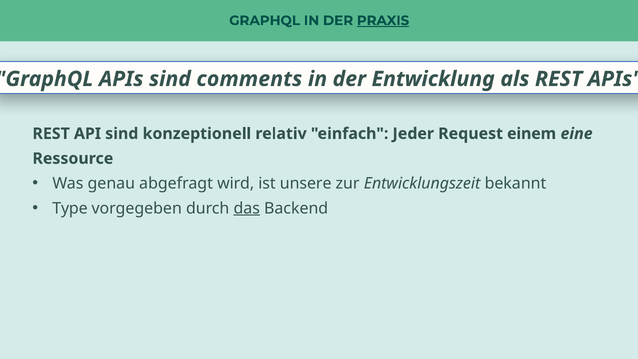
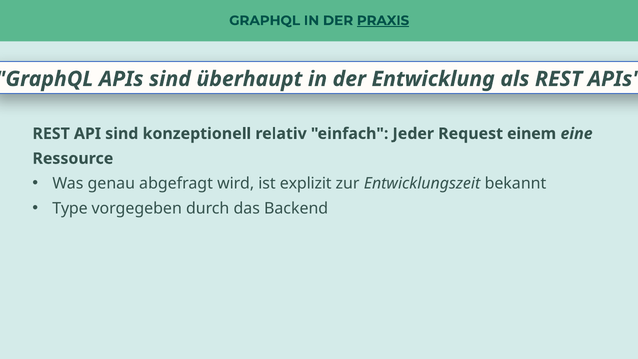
comments: comments -> überhaupt (249, 79)
unsere: unsere -> explizit (306, 183)
das underline: present -> none (247, 208)
